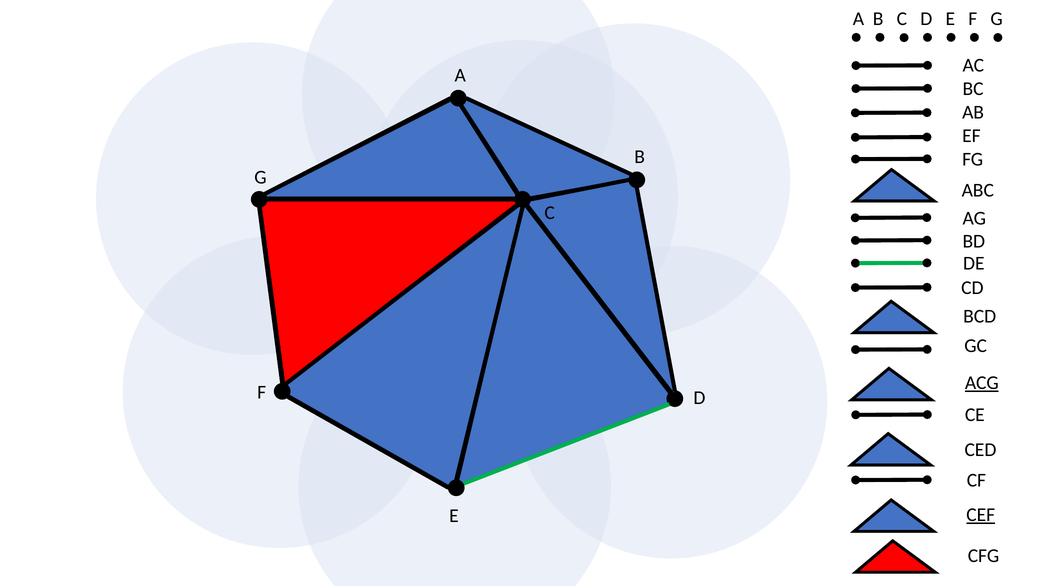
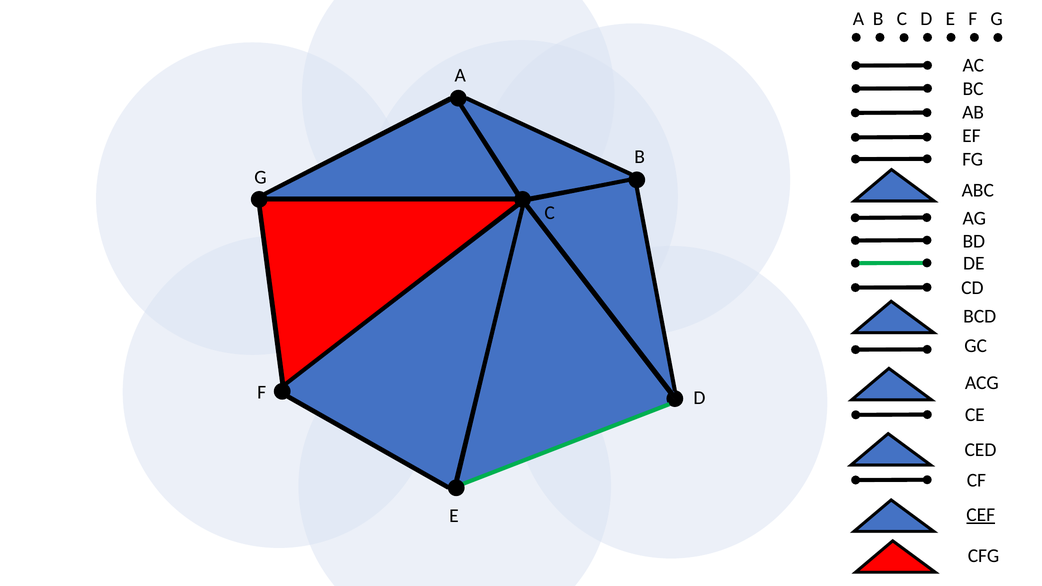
ACG underline: present -> none (982, 383)
